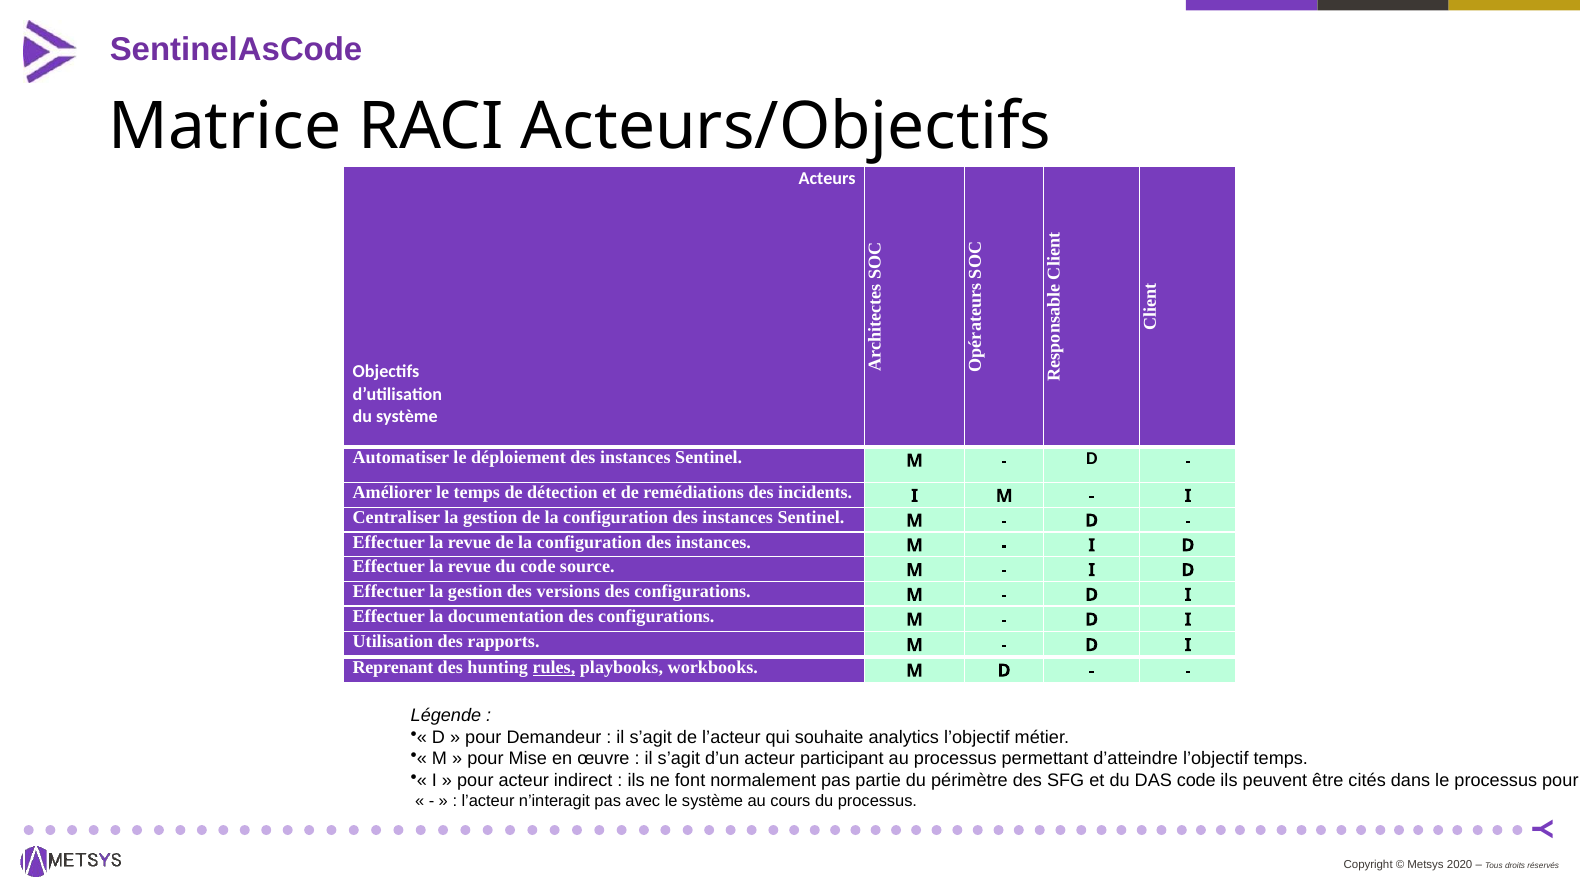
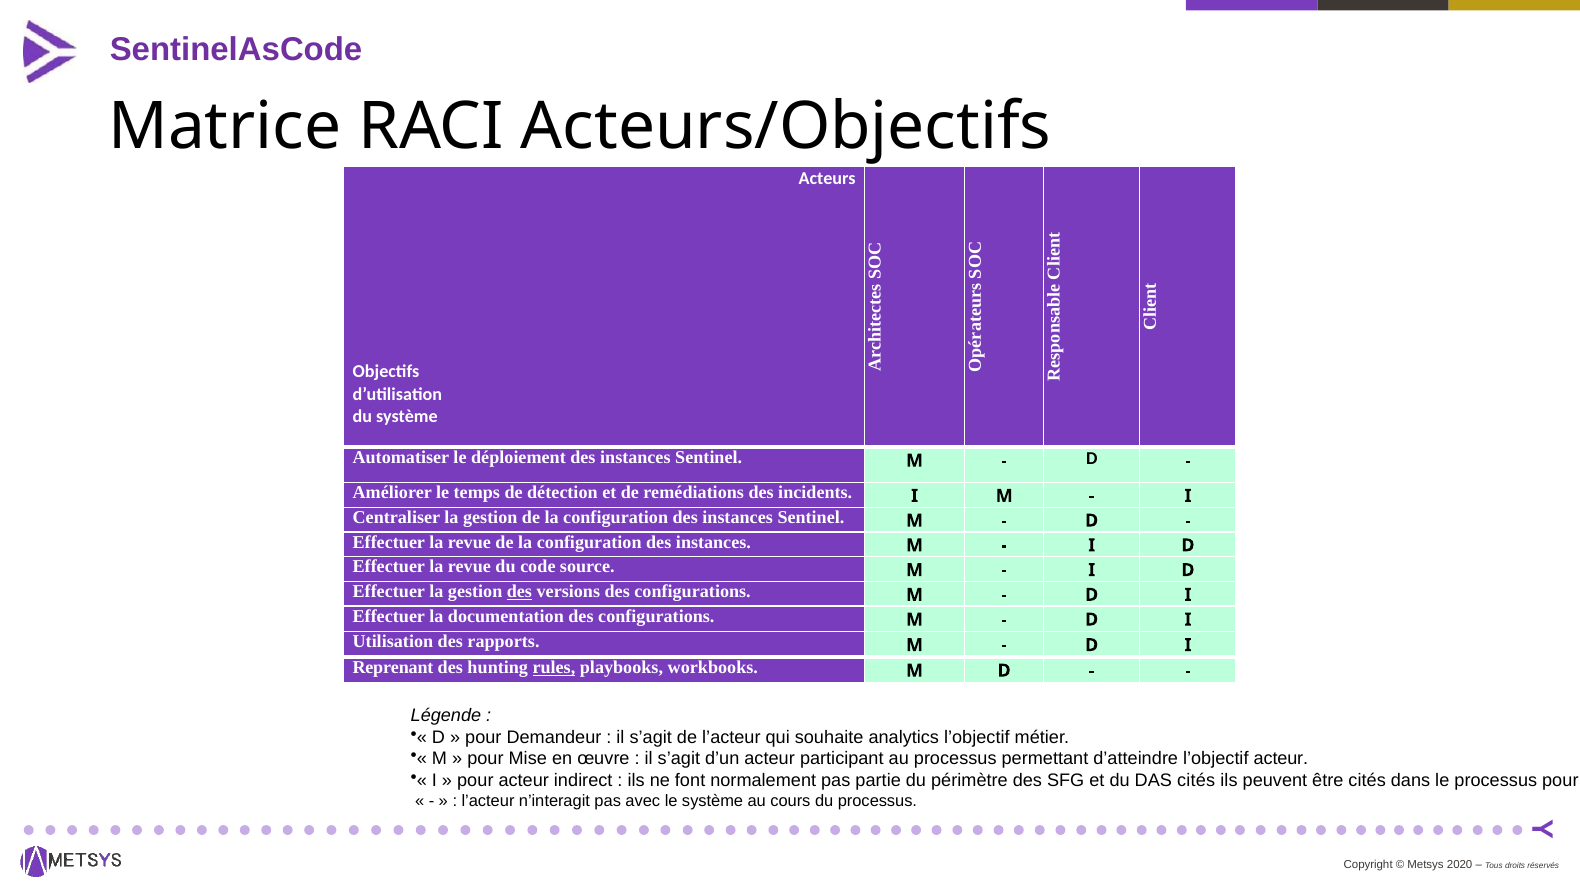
des underline: none -> present (519, 592)
l’objectif temps: temps -> acteur (1281, 759)
DAS code: code -> cités (1196, 780)
